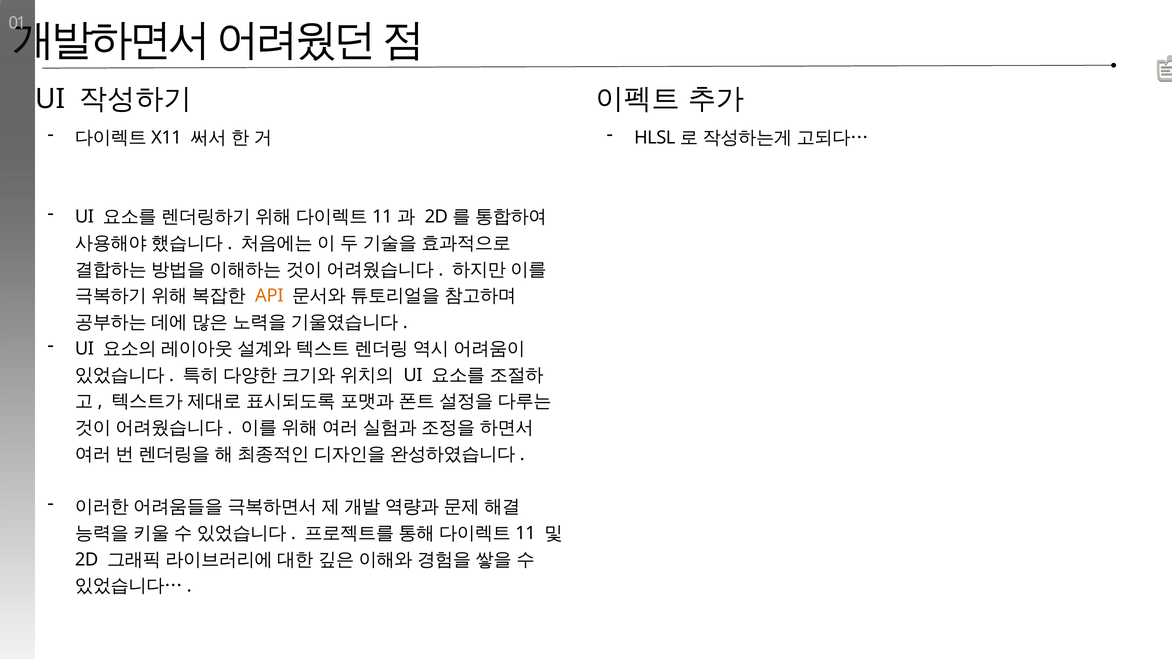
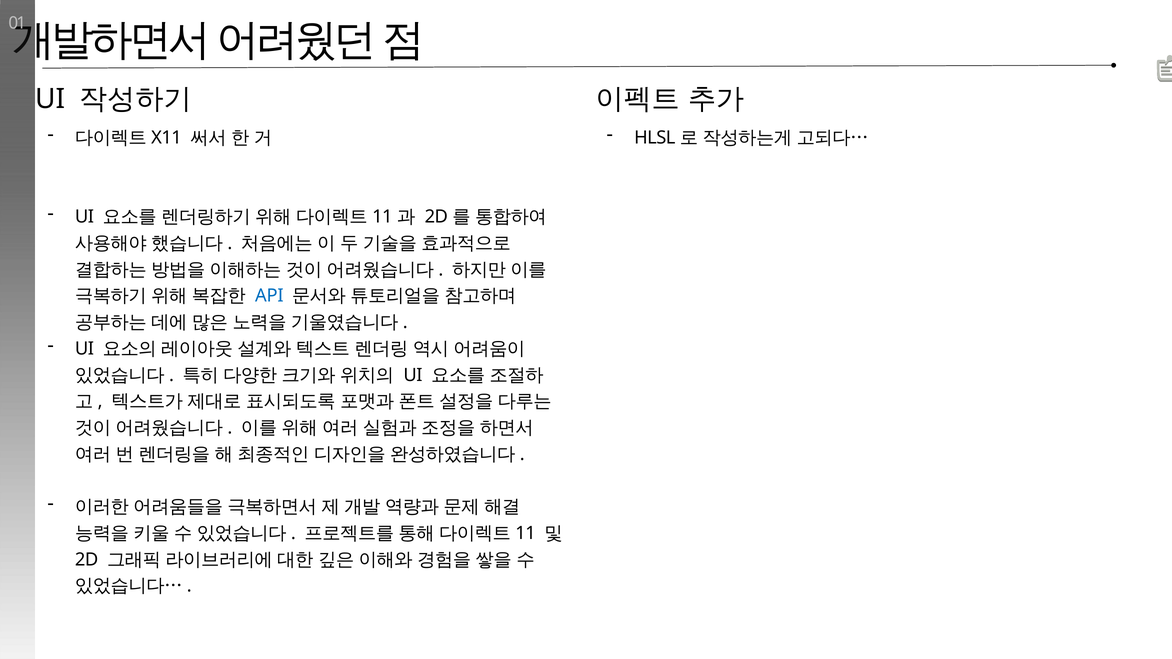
API colour: orange -> blue (269, 296)
